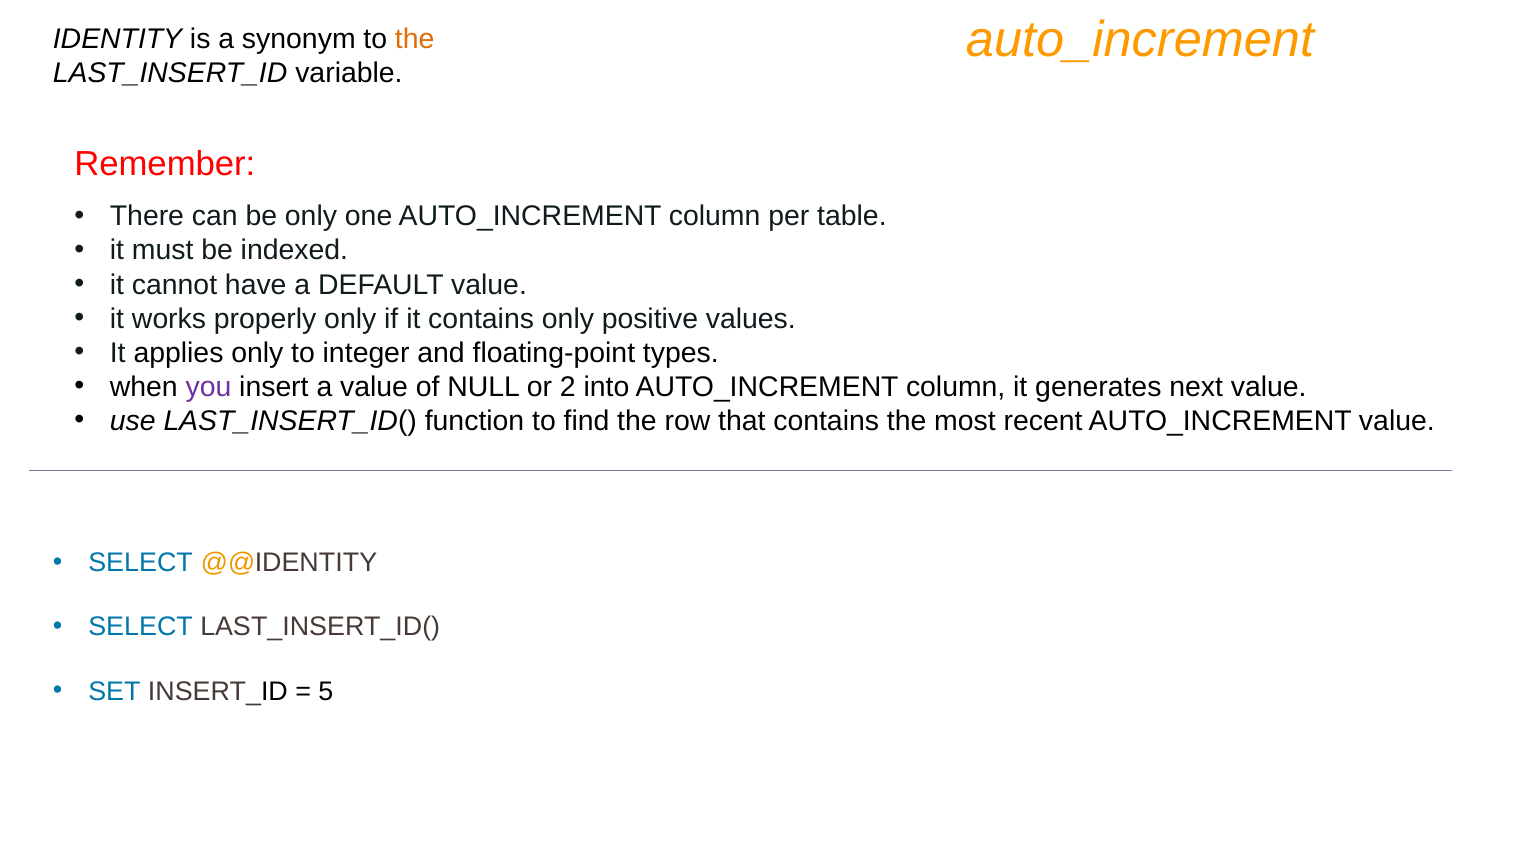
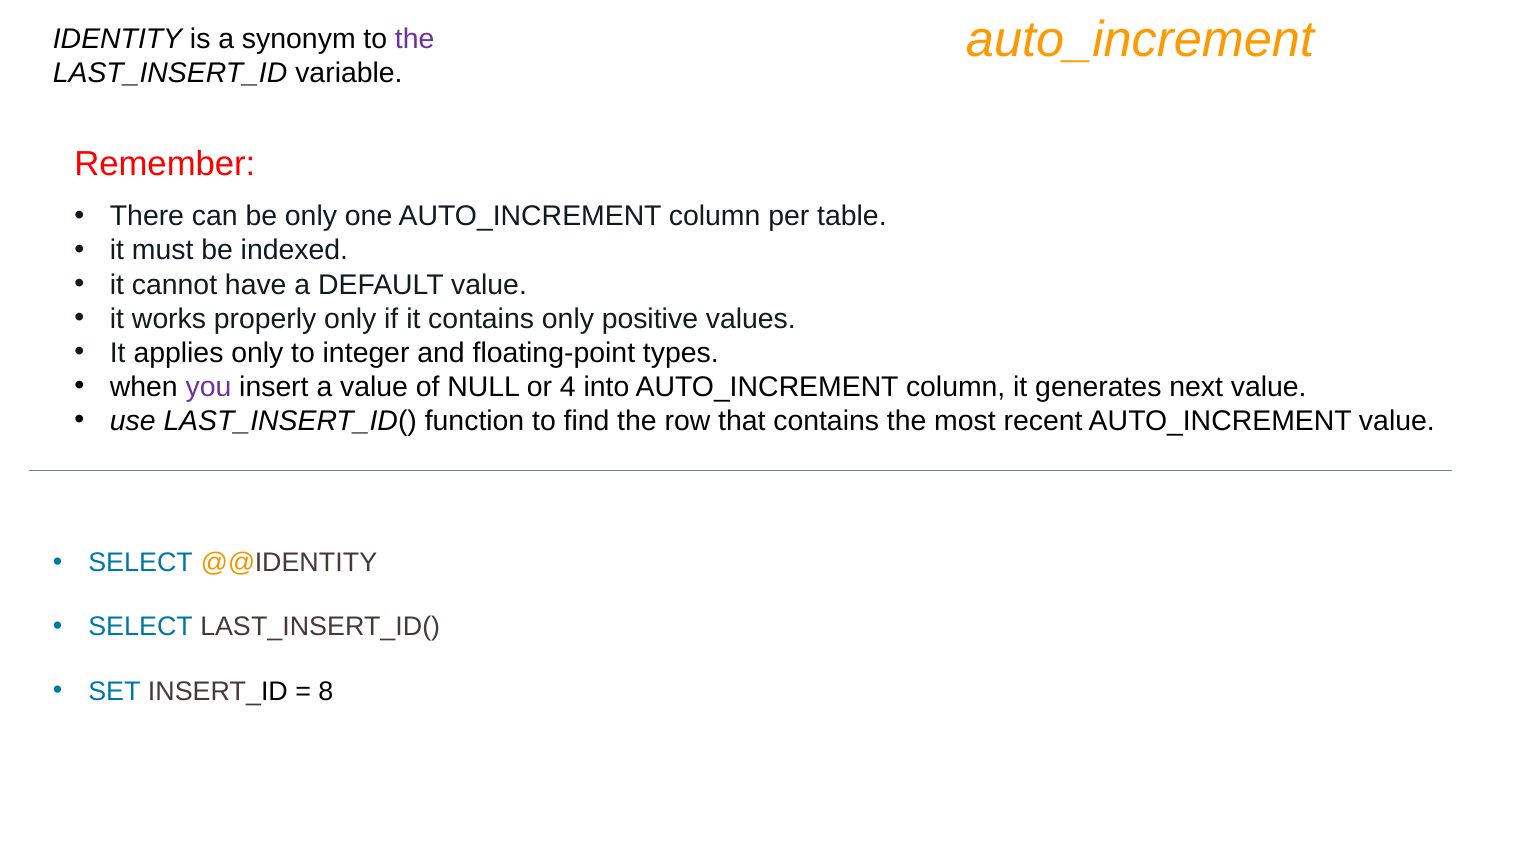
the colour: orange -> purple (415, 39)
2: 2 -> 4 (568, 387)
5: 5 -> 8 (326, 692)
